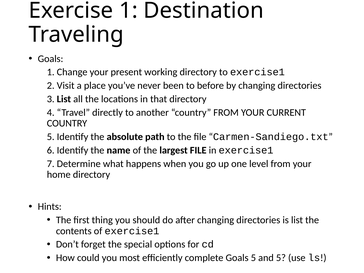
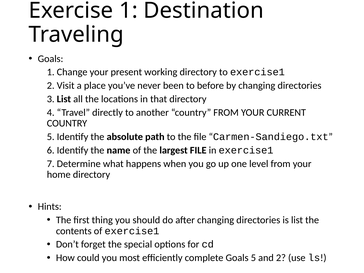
and 5: 5 -> 2 (281, 258)
